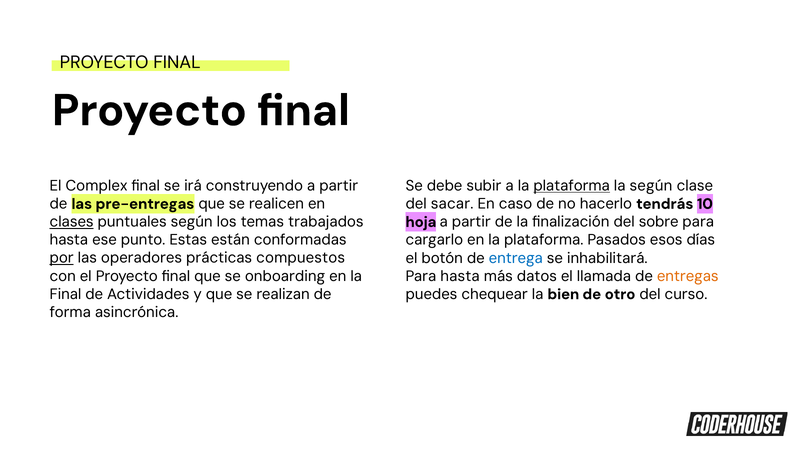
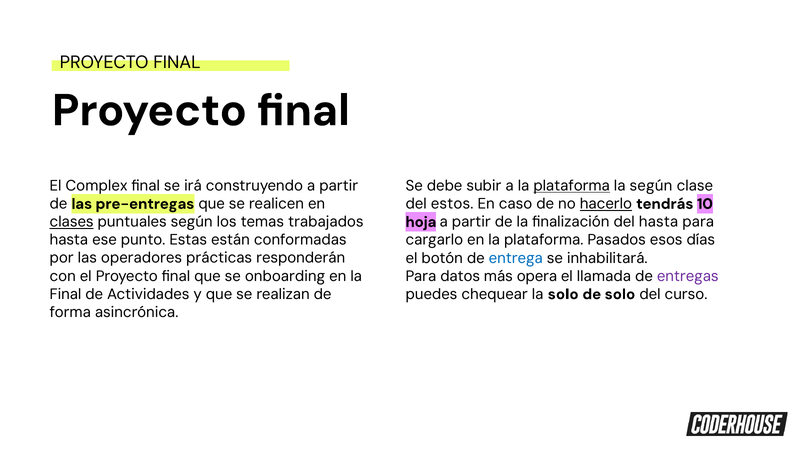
sacar: sacar -> estos (452, 204)
hacerlo underline: none -> present (606, 204)
del sobre: sobre -> hasta (659, 222)
por underline: present -> none (62, 258)
compuestos: compuestos -> responderán (301, 258)
Para hasta: hasta -> datos (460, 276)
datos: datos -> opera (537, 276)
entregas colour: orange -> purple (688, 276)
la bien: bien -> solo (563, 294)
de otro: otro -> solo (620, 294)
